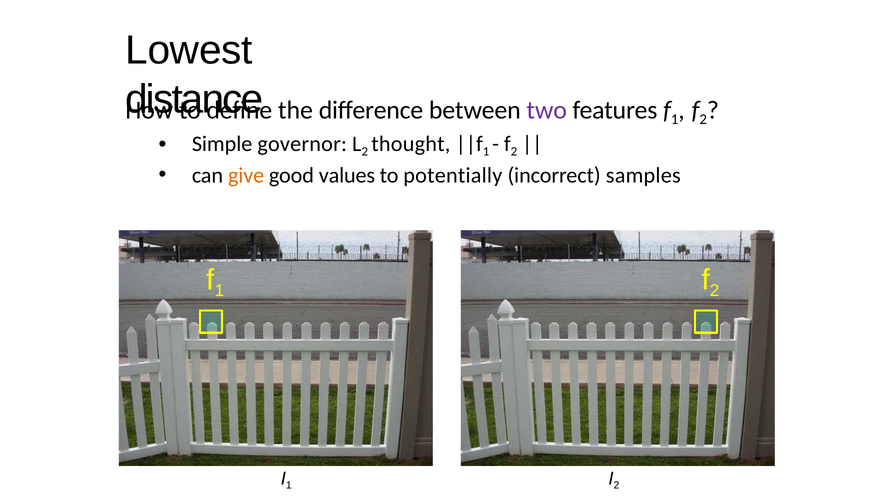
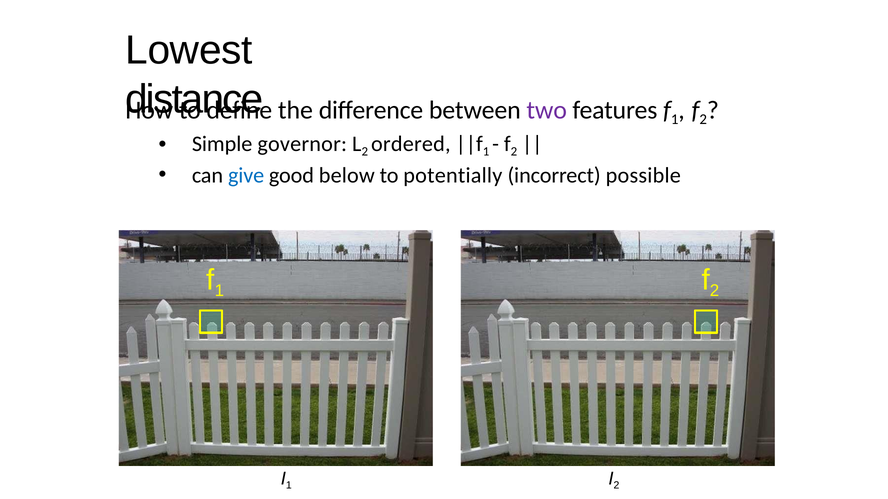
thought: thought -> ordered (411, 144)
give colour: orange -> blue (246, 175)
values: values -> below (347, 175)
samples: samples -> possible (643, 175)
